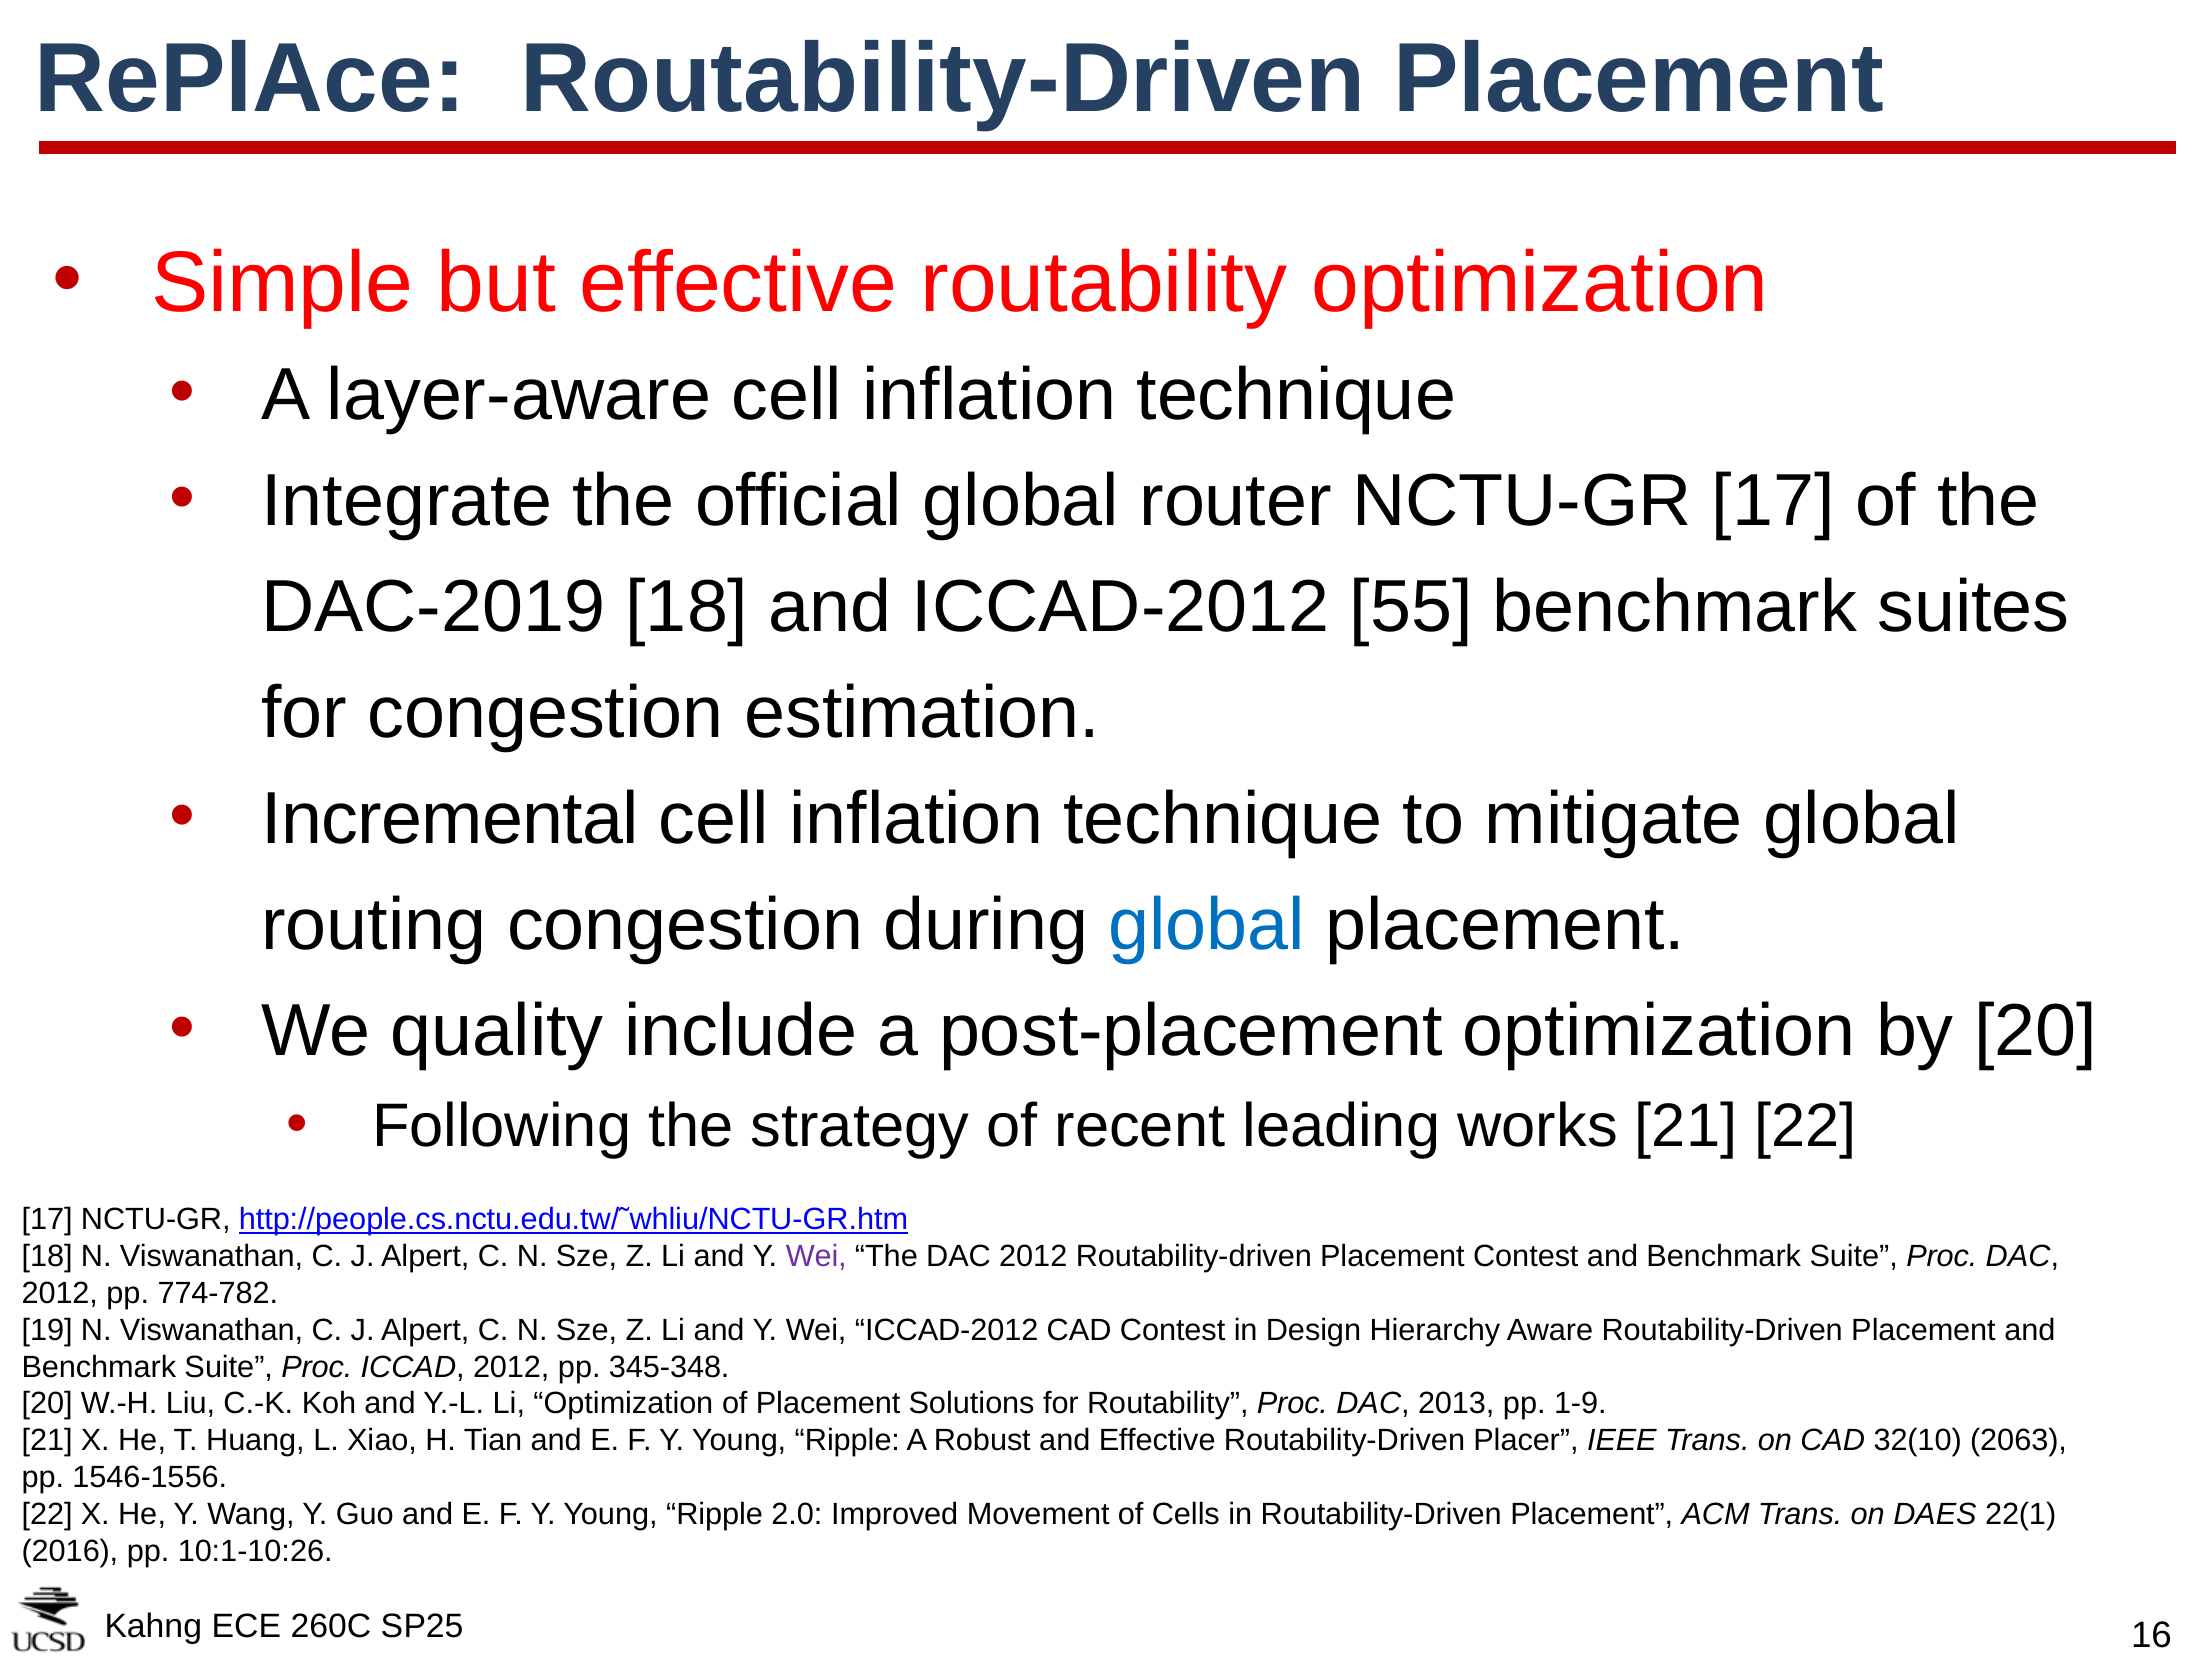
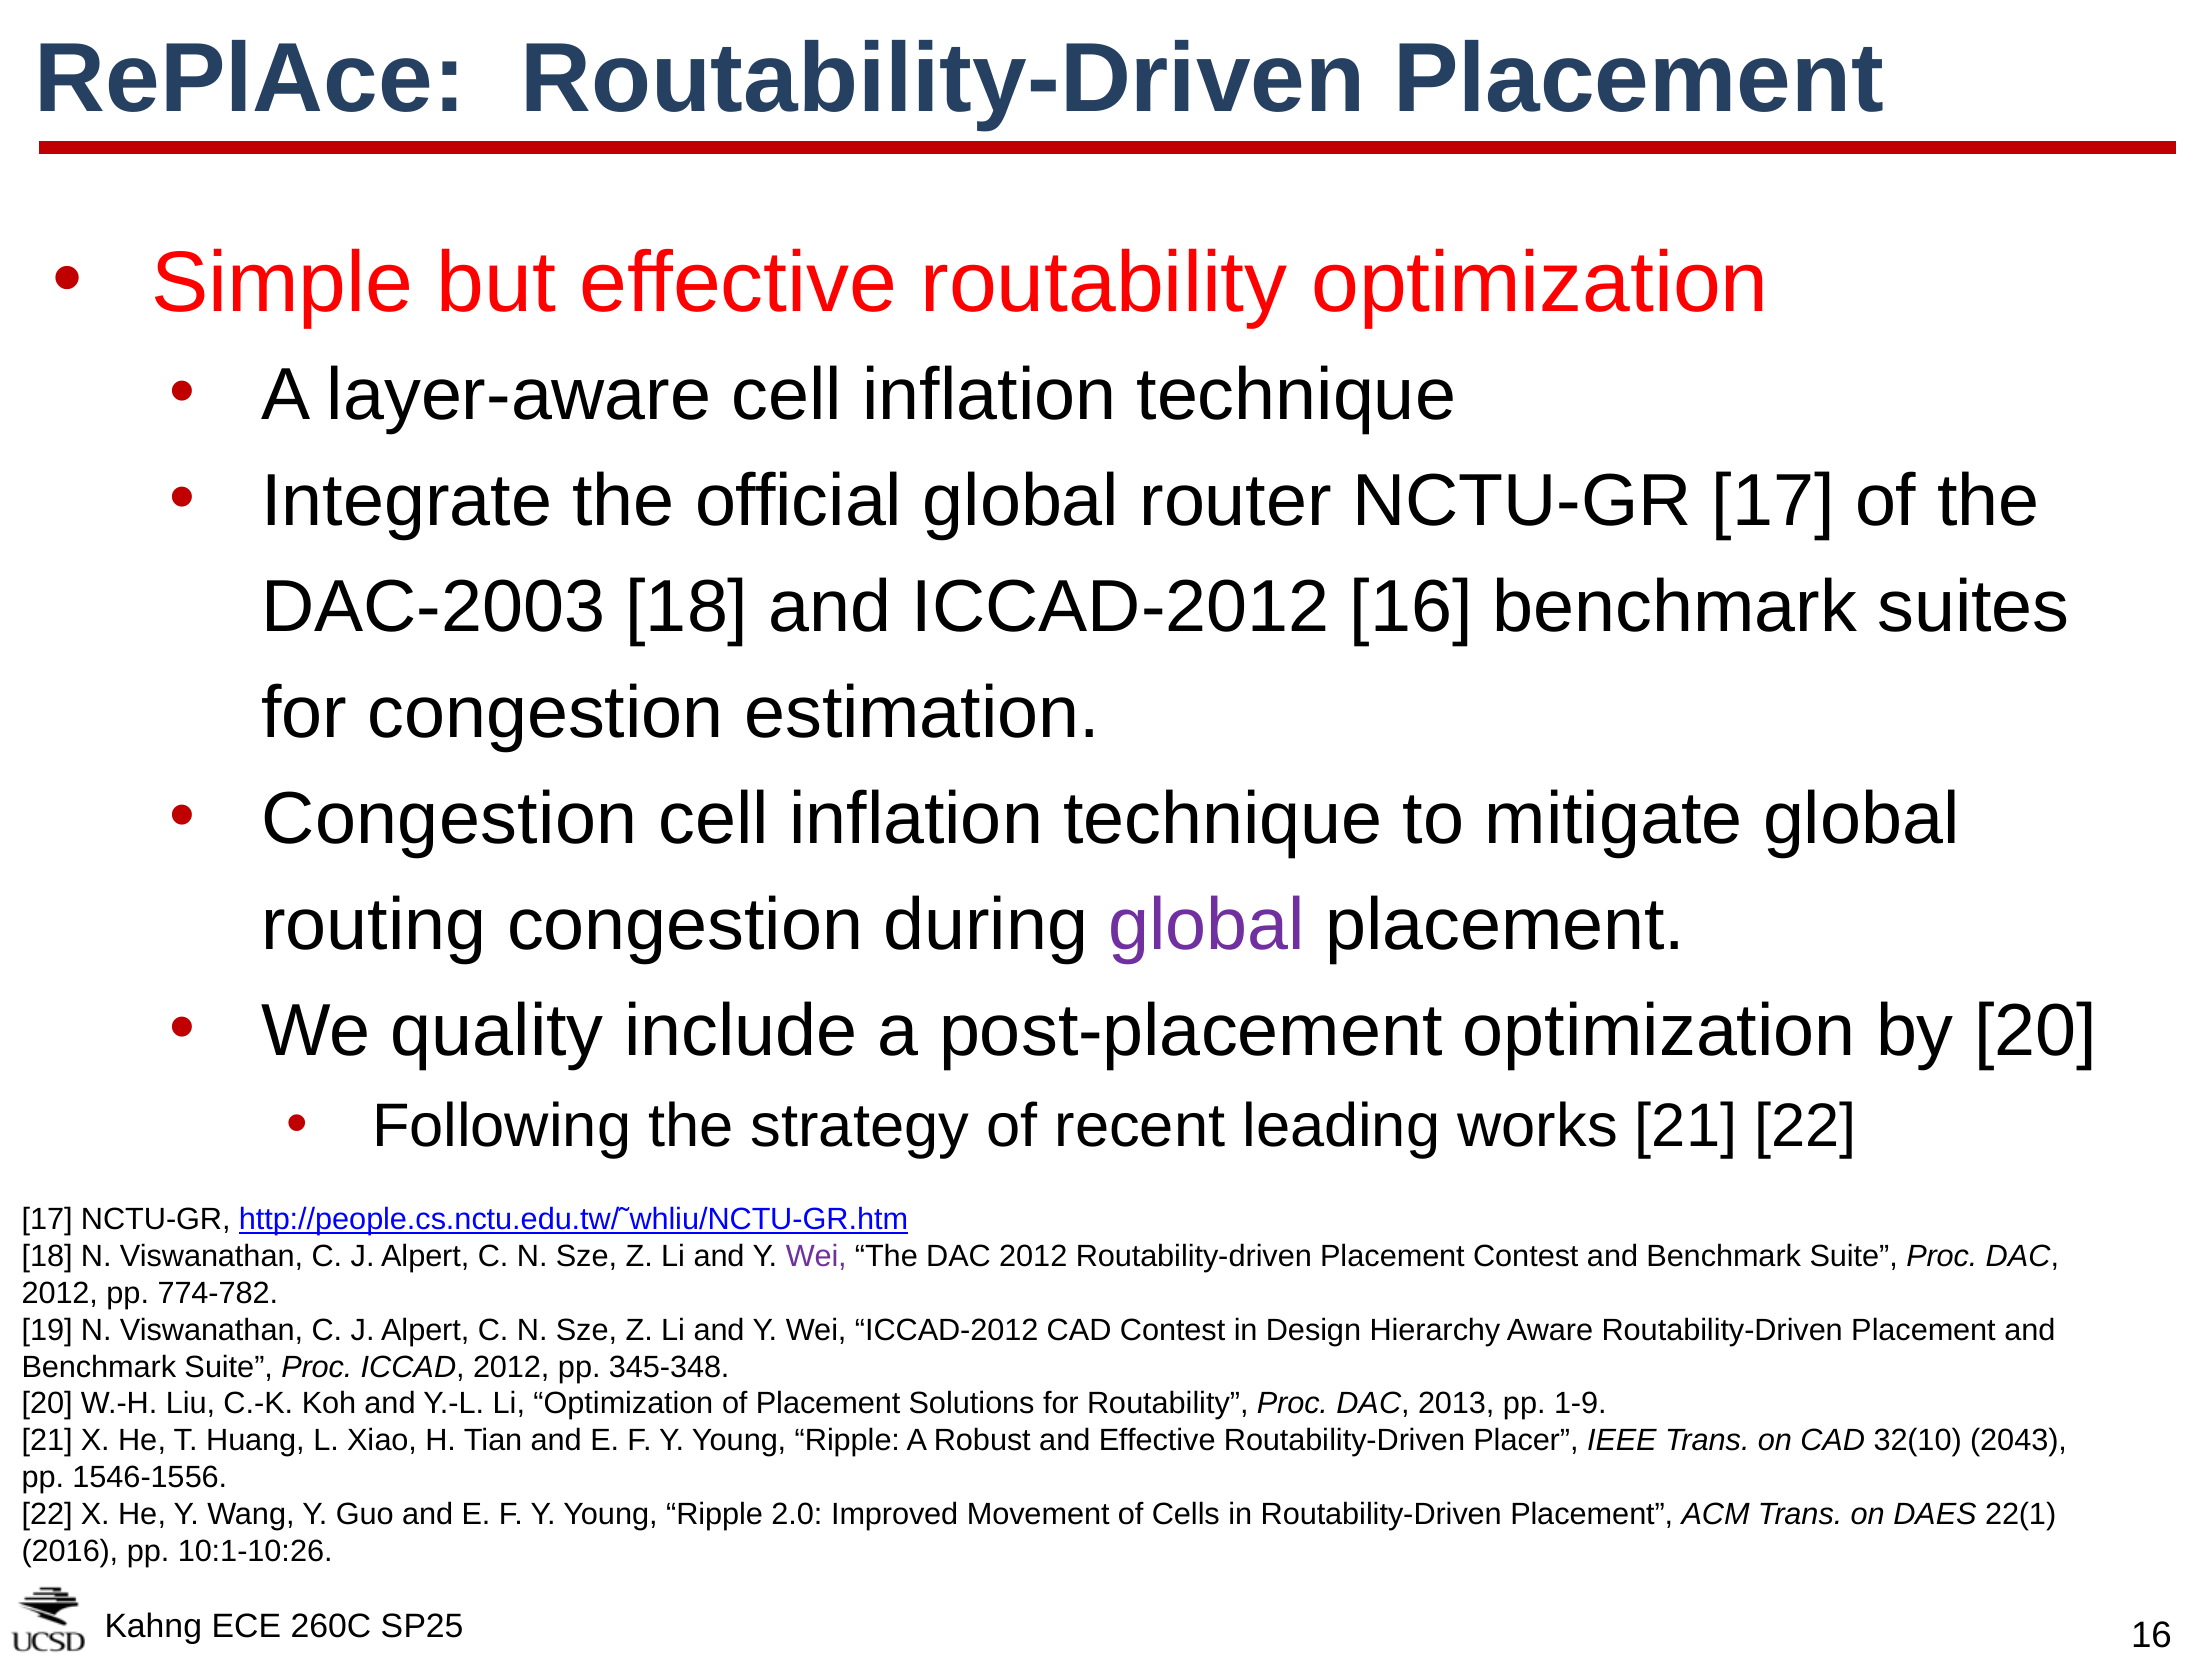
DAC-2019: DAC-2019 -> DAC-2003 (433, 607)
ICCAD-2012 55: 55 -> 16 (1411, 607)
Incremental: Incremental -> Congestion (450, 819)
global colour: blue -> purple (1207, 925)
2063: 2063 -> 2043 (2019, 1441)
